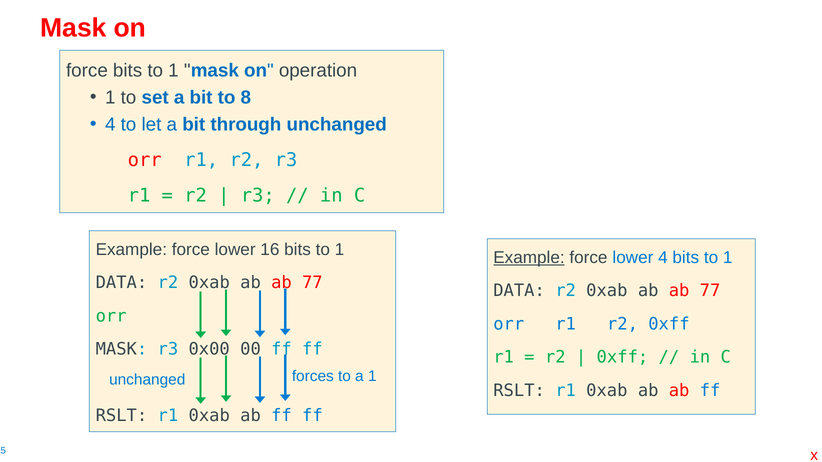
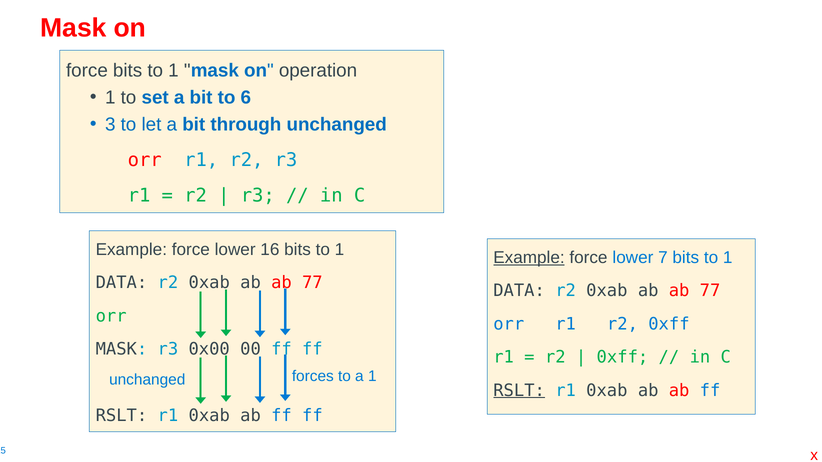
8: 8 -> 6 (246, 98)
4: 4 -> 3 (110, 124)
lower 4: 4 -> 7 (663, 258)
RSLT underline: none -> present (519, 391)
